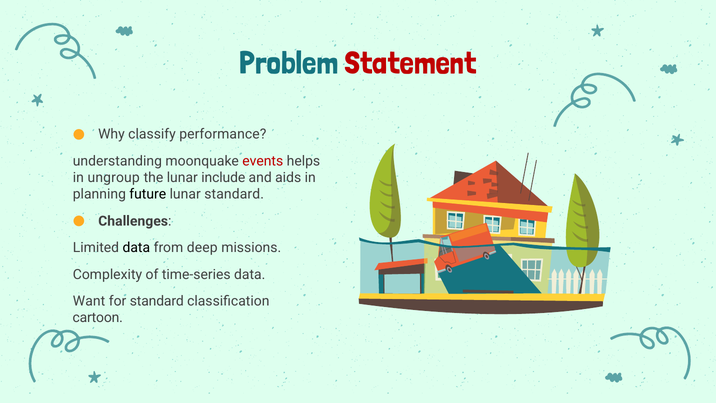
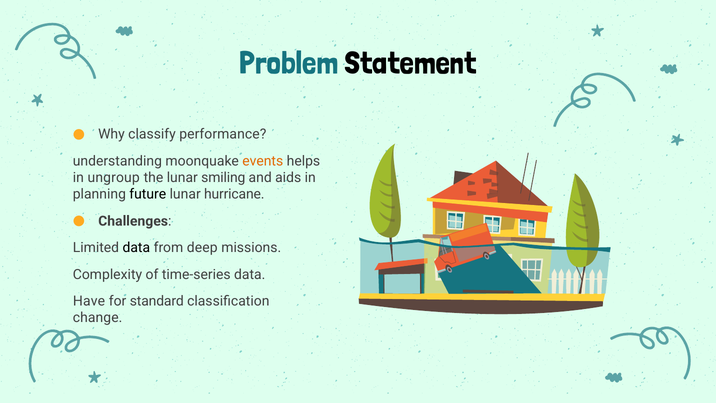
Statement colour: red -> black (411, 63)
events colour: red -> orange (263, 161)
include: include -> smiling (223, 178)
lunar standard: standard -> hurricane (234, 194)
Want: Want -> Have (89, 301)
cartoon: cartoon -> change (98, 318)
